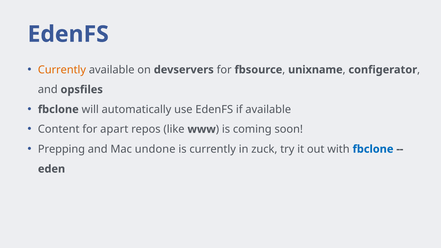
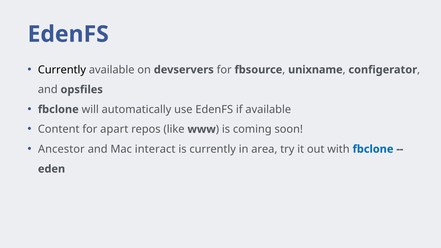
Currently colour: orange -> black (62, 70)
Prepping: Prepping -> Ancestor (61, 149)
undone: undone -> interact (155, 149)
zuck: zuck -> area (264, 149)
